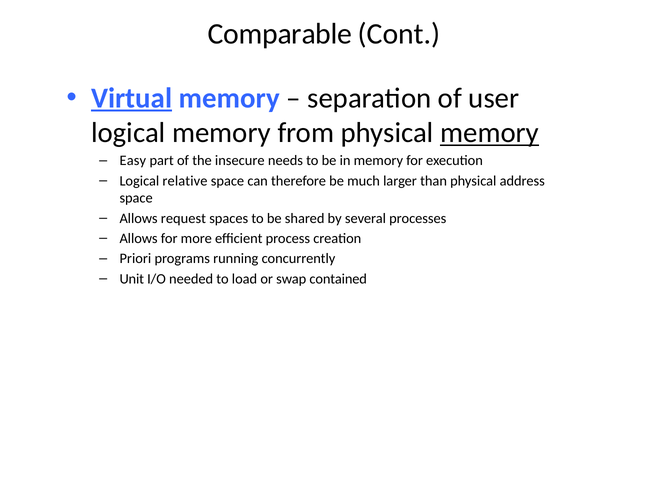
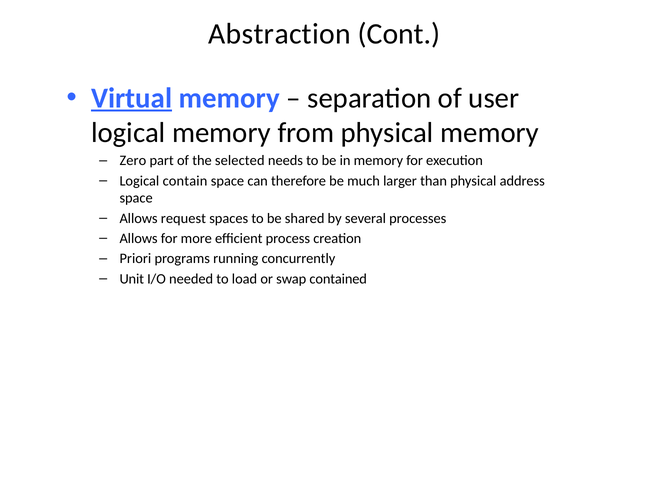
Comparable: Comparable -> Abstraction (280, 34)
memory underline: present -> none (490, 133)
Easy: Easy -> Zero (133, 161)
insecure: insecure -> selected (240, 161)
relative: relative -> contain (185, 181)
